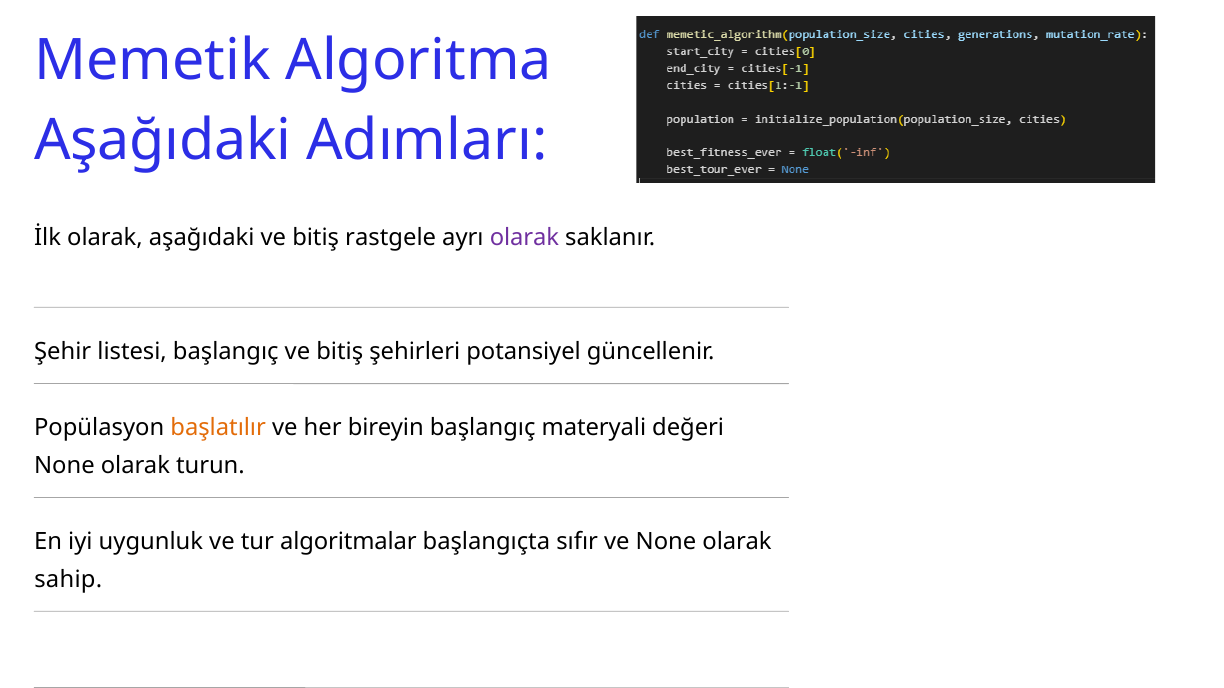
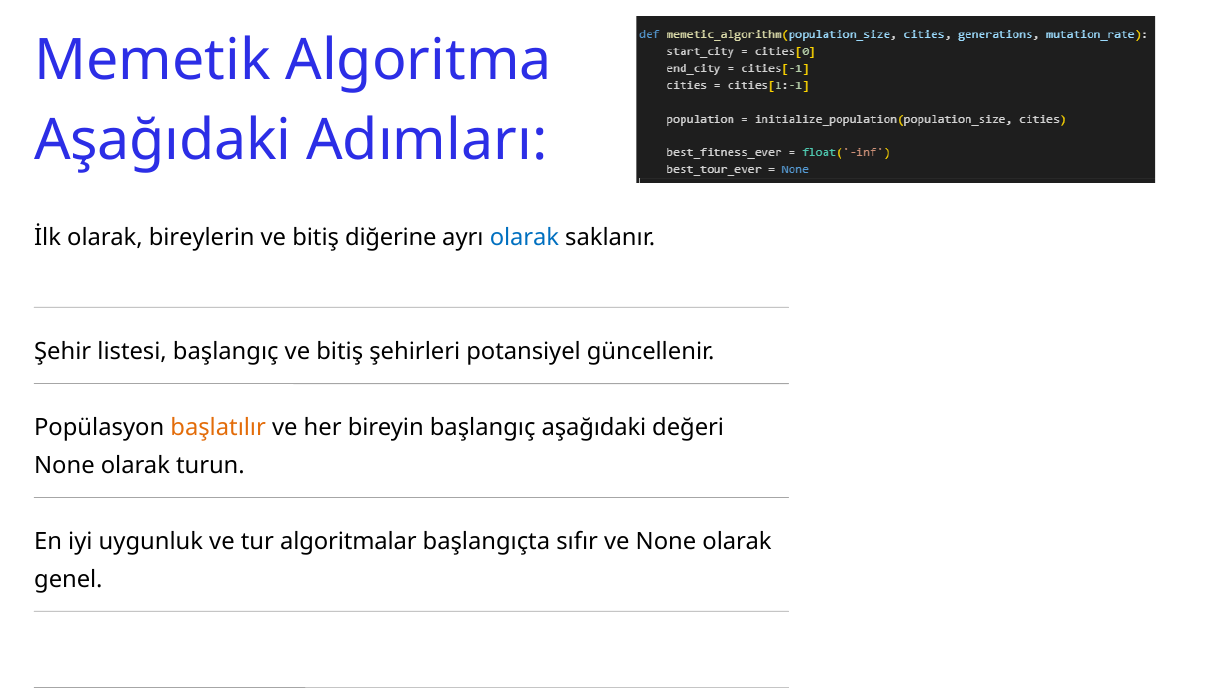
olarak aşağıdaki: aşağıdaki -> bireylerin (202, 238)
rastgele: rastgele -> diğerine (391, 238)
olarak colour: purple -> blue (524, 238)
başlangıç materyali: materyali -> aşağıdaki (594, 428)
sahip: sahip -> genel (68, 580)
